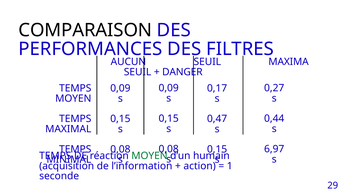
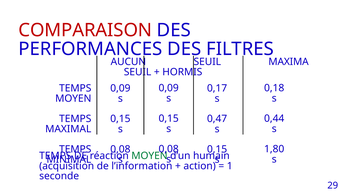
COMPARAISON colour: black -> red (85, 30)
DANGER: DANGER -> HORMIS (182, 72)
0,27: 0,27 -> 0,18 (274, 88)
6,97: 6,97 -> 1,80 (274, 149)
